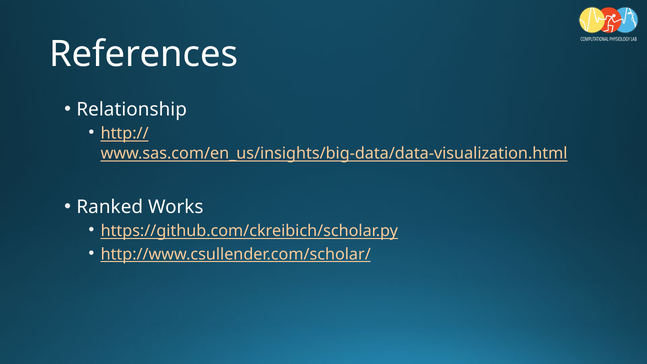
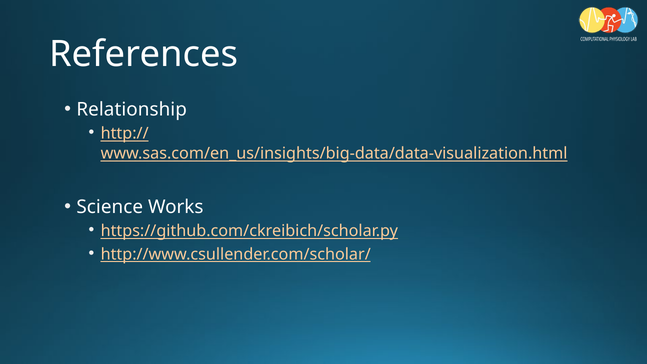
Ranked: Ranked -> Science (110, 207)
